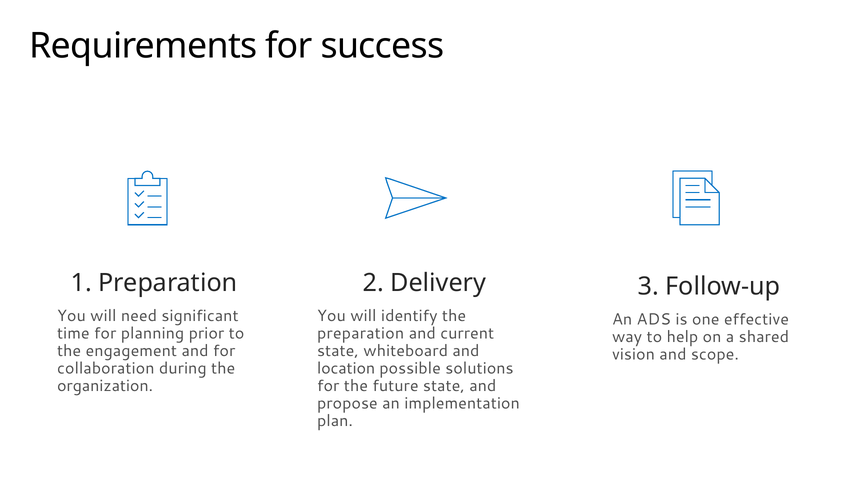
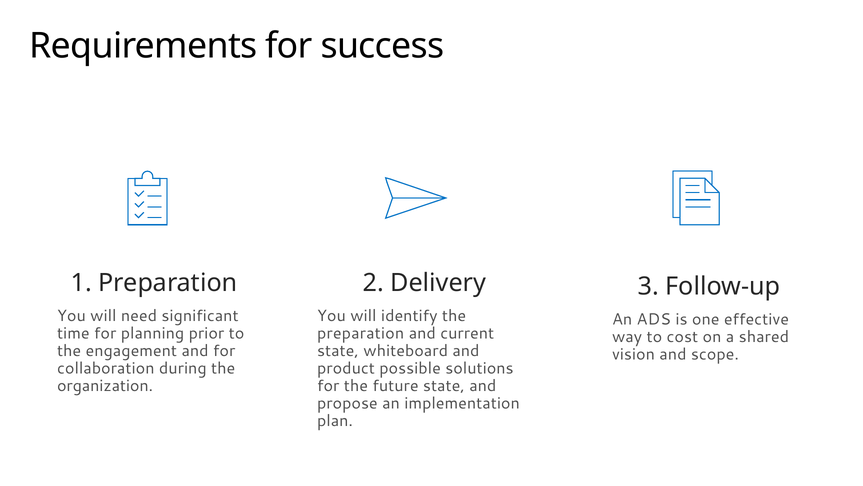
help: help -> cost (682, 337)
location: location -> product (346, 368)
